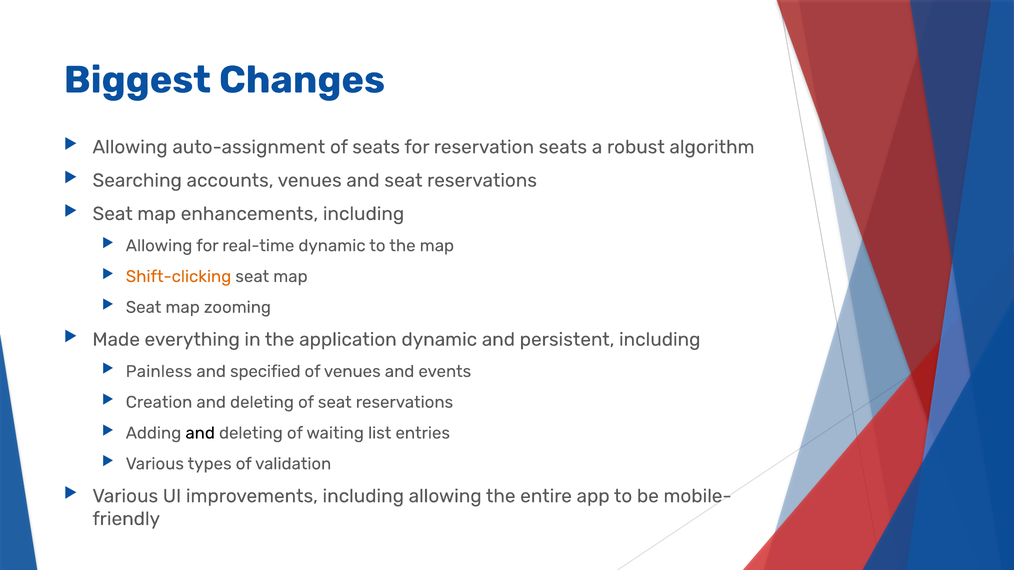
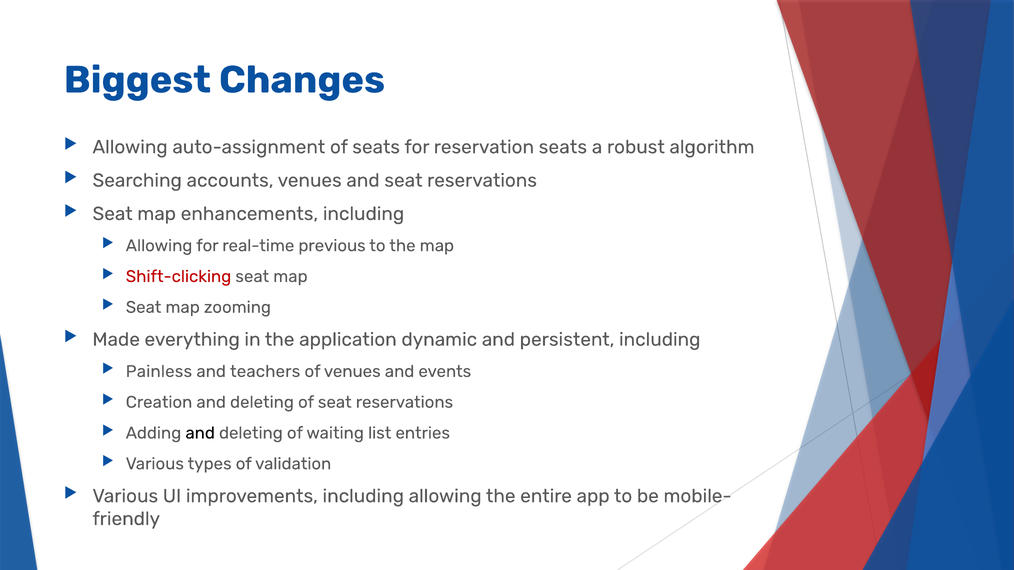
real-time dynamic: dynamic -> previous (332, 246)
Shift-clicking colour: orange -> red (178, 277)
specified: specified -> teachers (265, 372)
